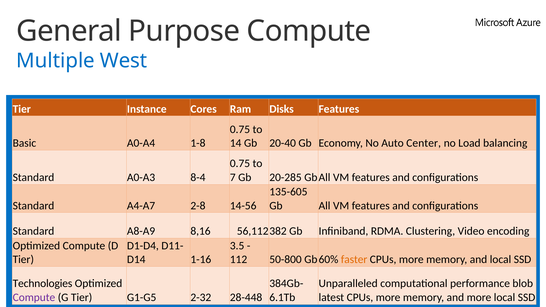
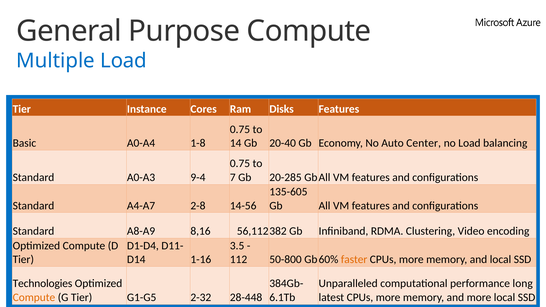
Multiple West: West -> Load (124, 61)
8-4: 8-4 -> 9-4 (198, 178)
blob: blob -> long (523, 284)
Compute colour: purple -> orange (34, 298)
